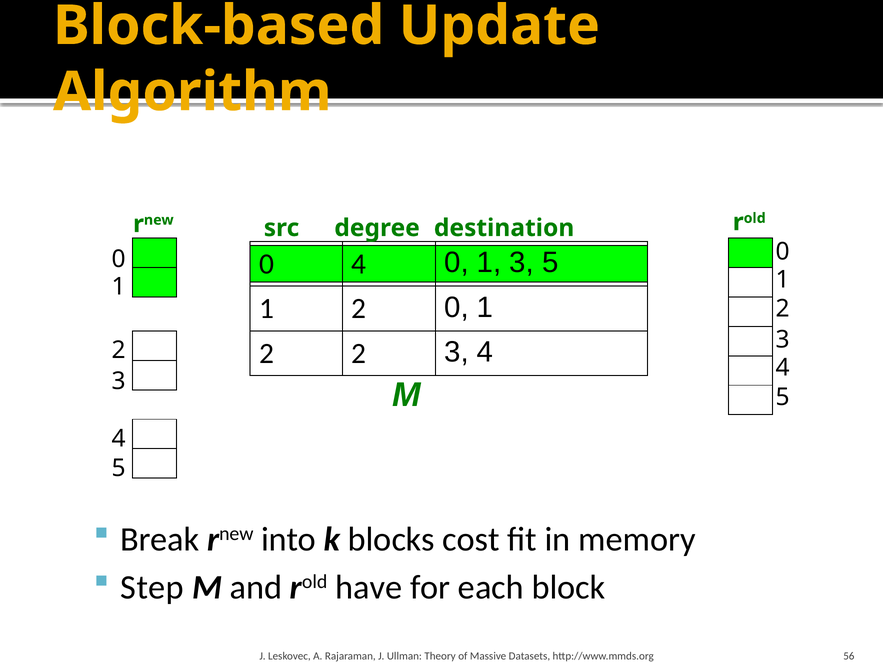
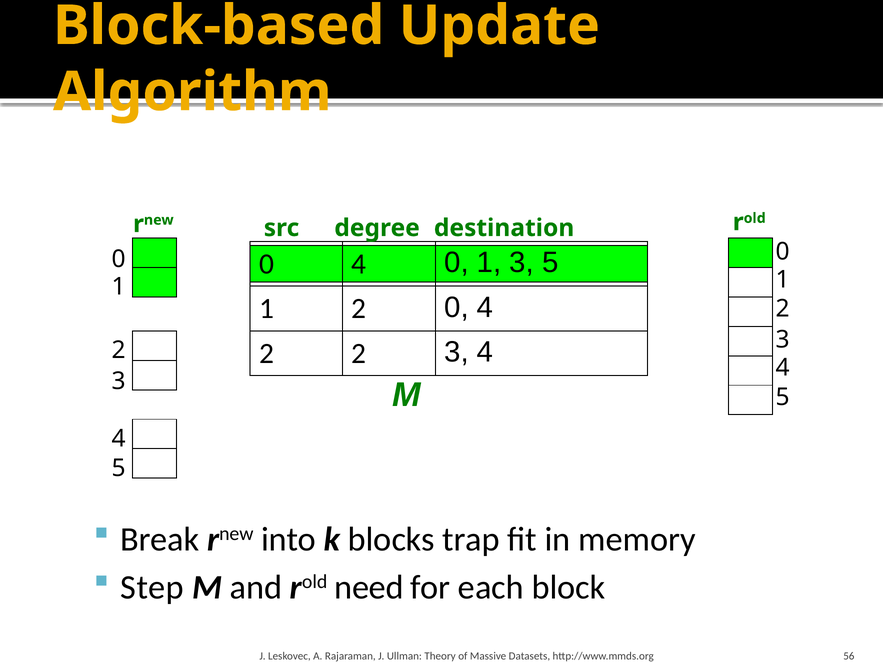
2 0 1: 1 -> 4 (485, 308)
cost: cost -> trap (471, 540)
have: have -> need (369, 588)
